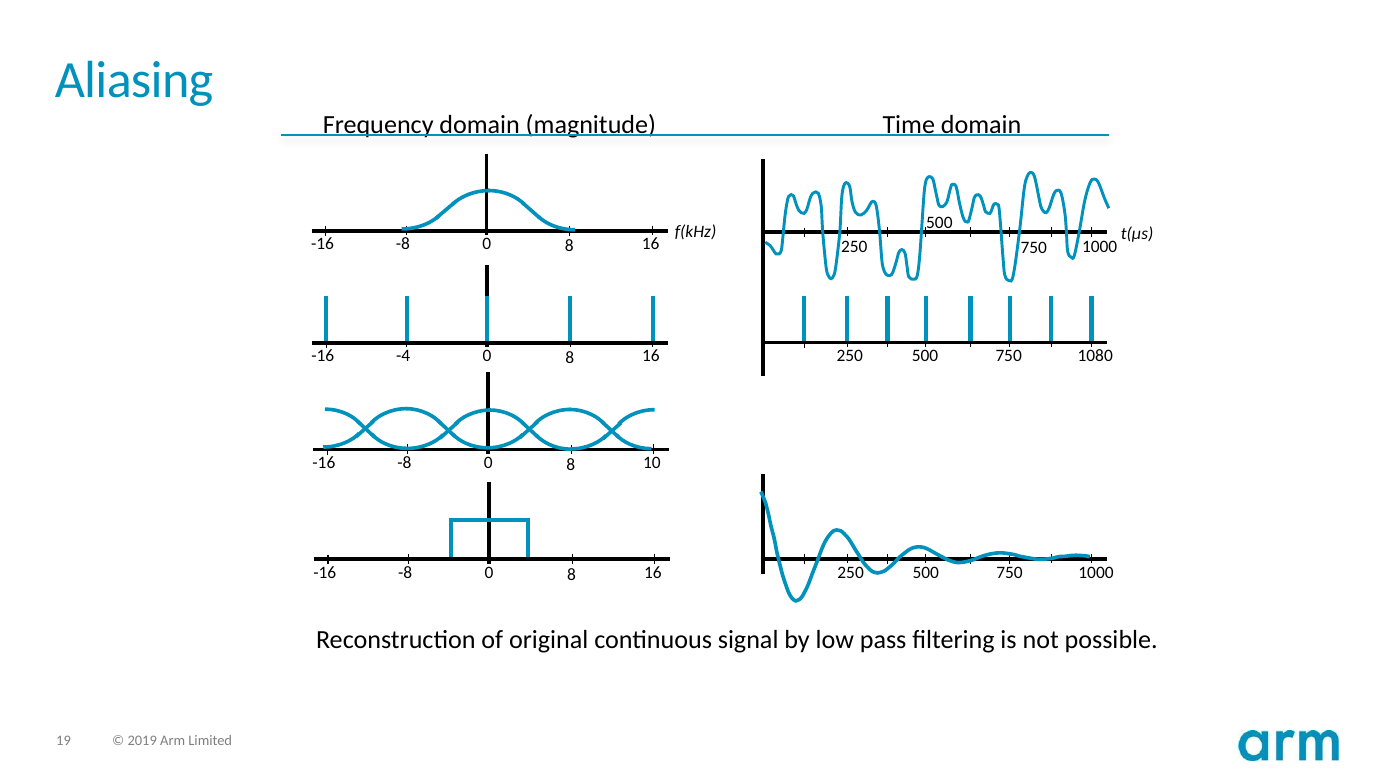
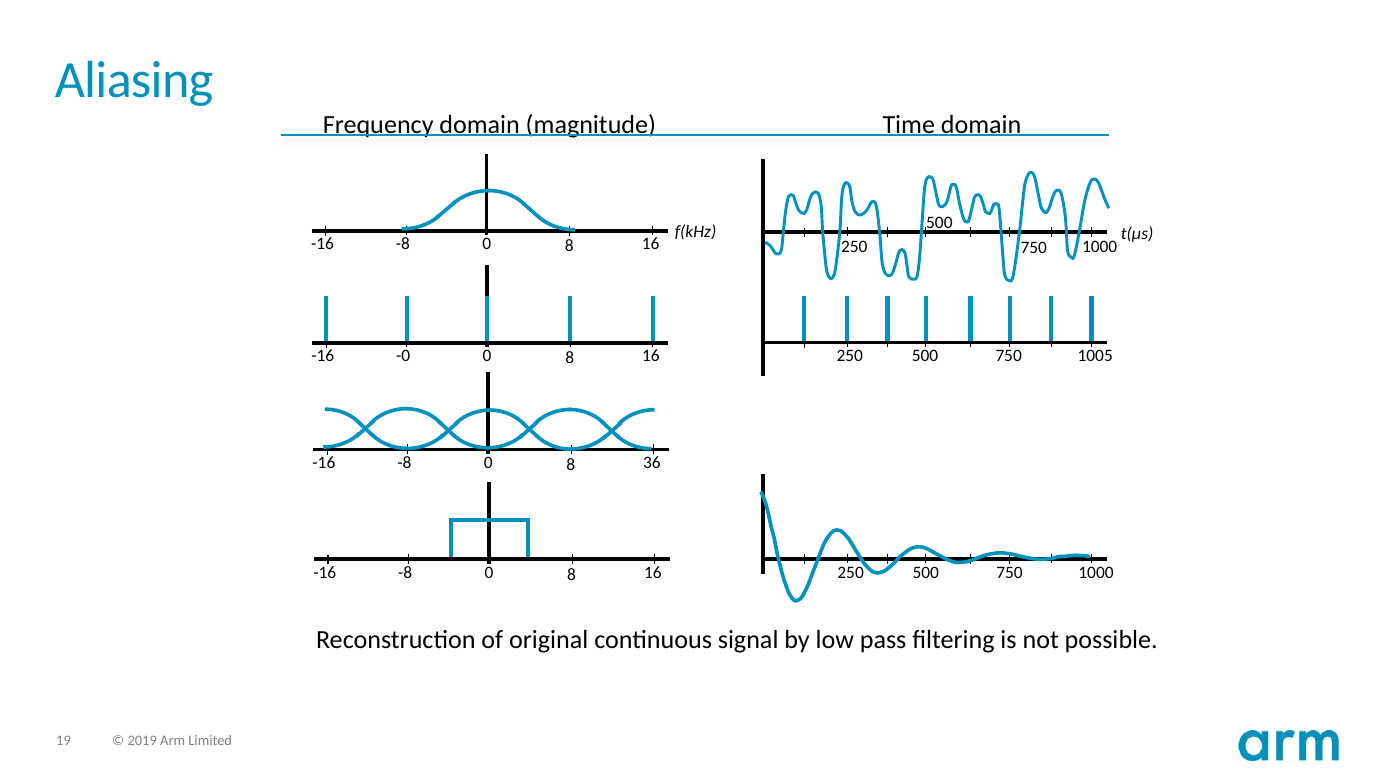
-4: -4 -> -0 (403, 356)
1080: 1080 -> 1005 (1095, 356)
10: 10 -> 36 (652, 462)
